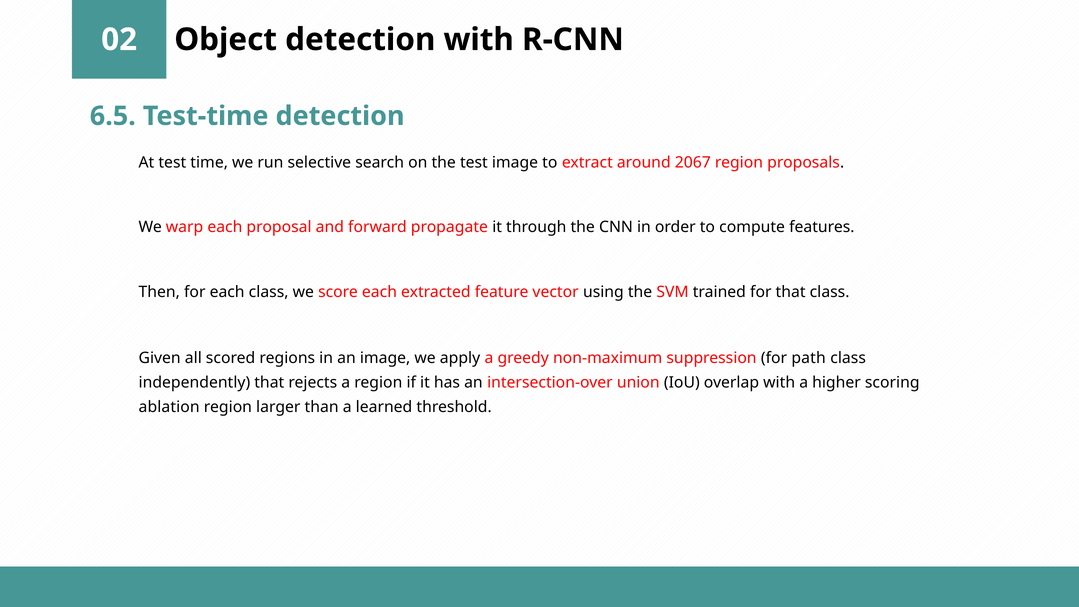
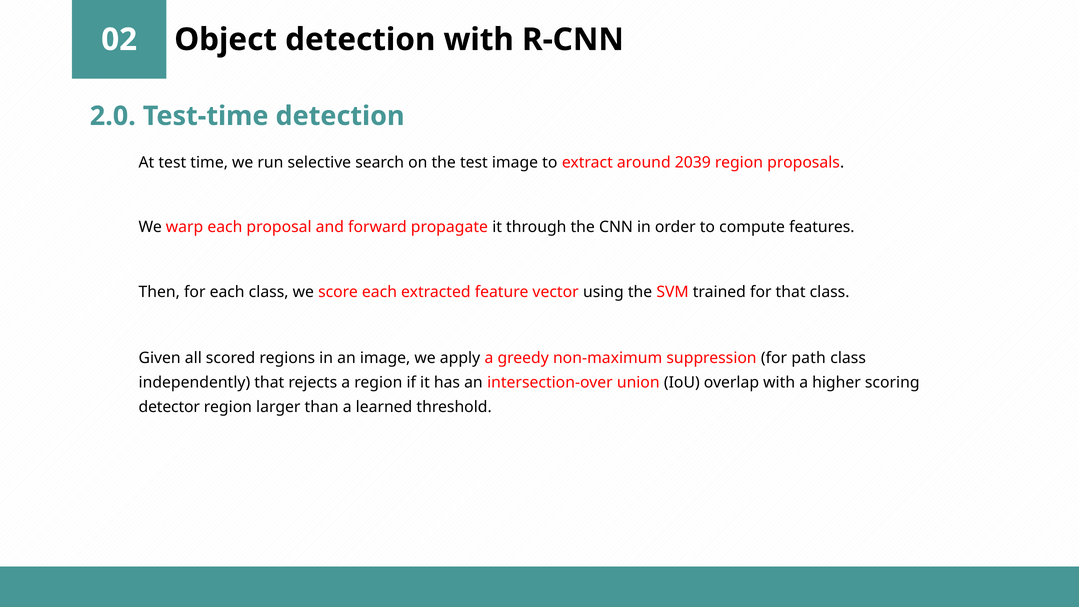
6.5: 6.5 -> 2.0 (113, 116)
2067: 2067 -> 2039 (693, 163)
ablation: ablation -> detector (169, 407)
